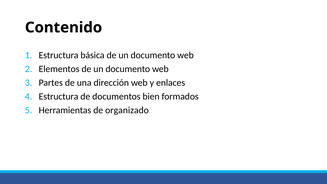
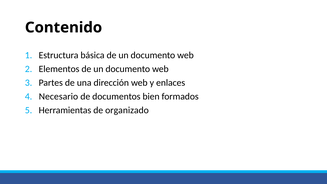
Estructura: Estructura -> Necesario (58, 96)
